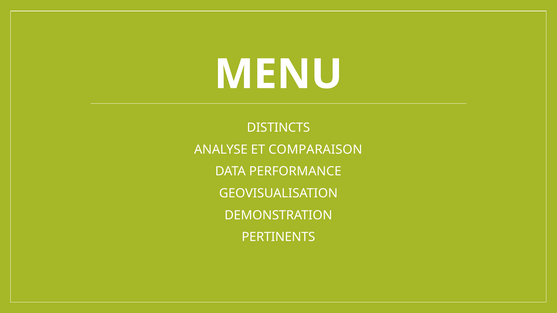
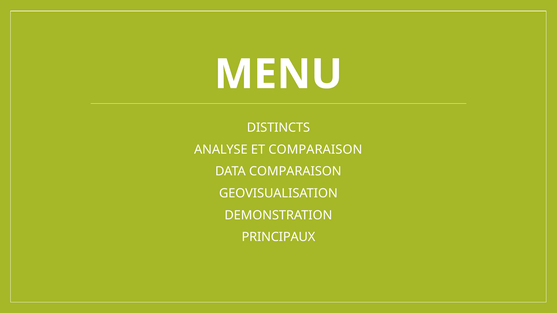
DATA PERFORMANCE: PERFORMANCE -> COMPARAISON (295, 172)
PERTINENTS: PERTINENTS -> PRINCIPAUX (278, 237)
